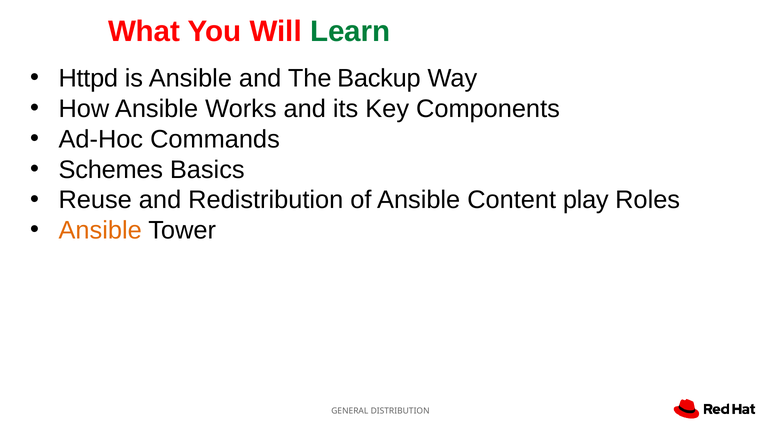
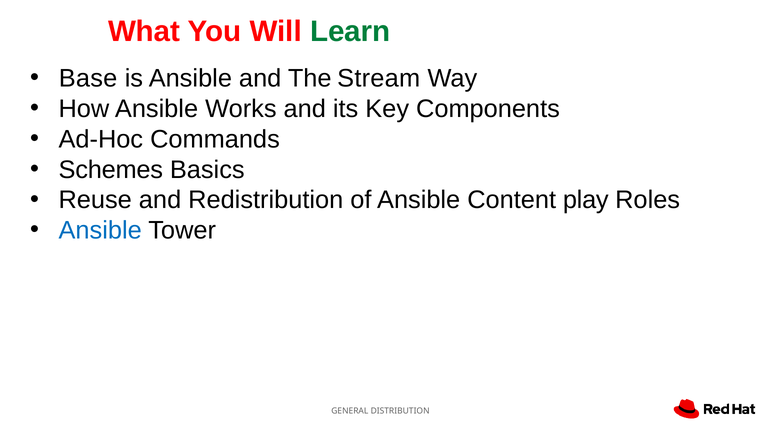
Httpd: Httpd -> Base (88, 78)
Backup: Backup -> Stream (379, 78)
Ansible colour: orange -> blue (100, 231)
